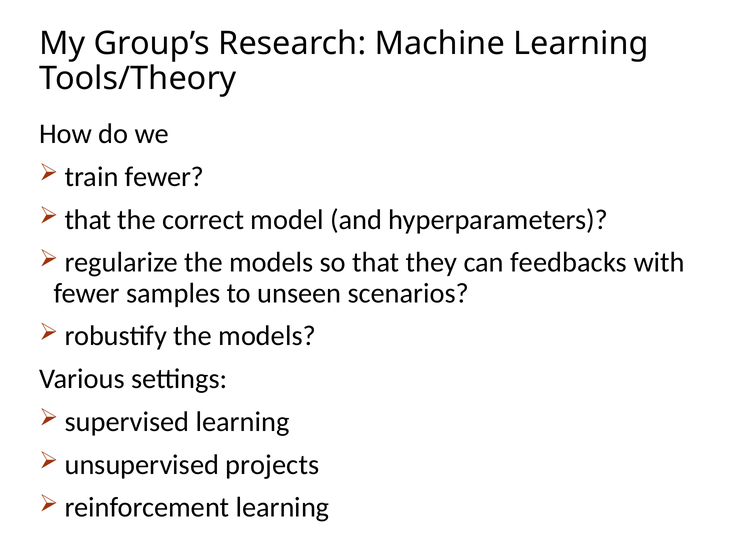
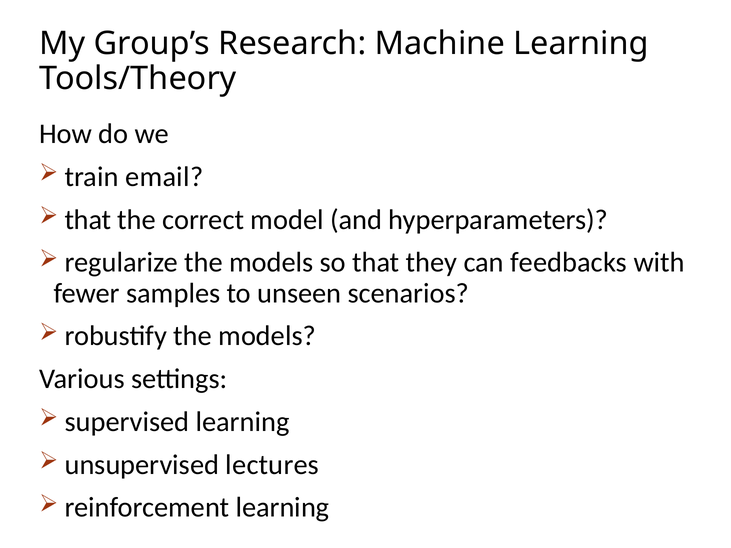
train fewer: fewer -> email (164, 177)
projects: projects -> lectures (272, 465)
